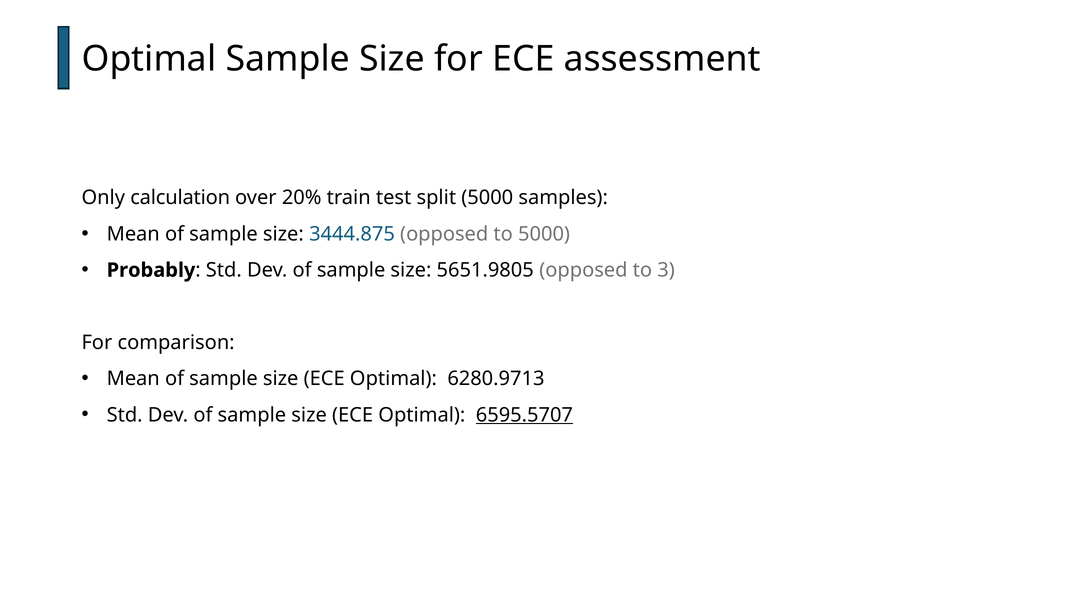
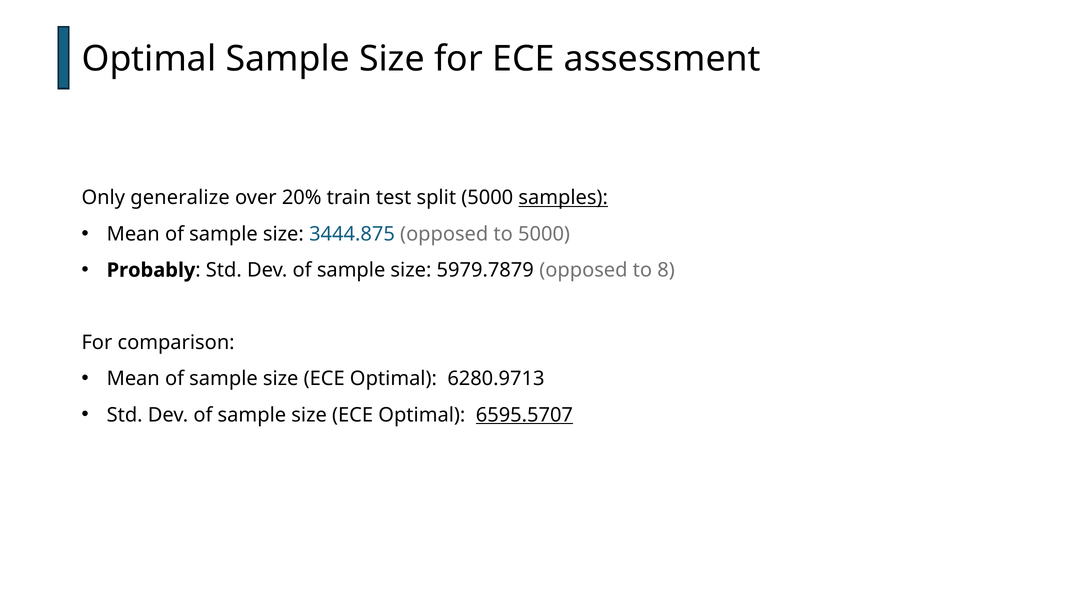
calculation: calculation -> generalize (180, 198)
samples underline: none -> present (563, 198)
5651.9805: 5651.9805 -> 5979.7879 (485, 270)
3: 3 -> 8 (666, 270)
